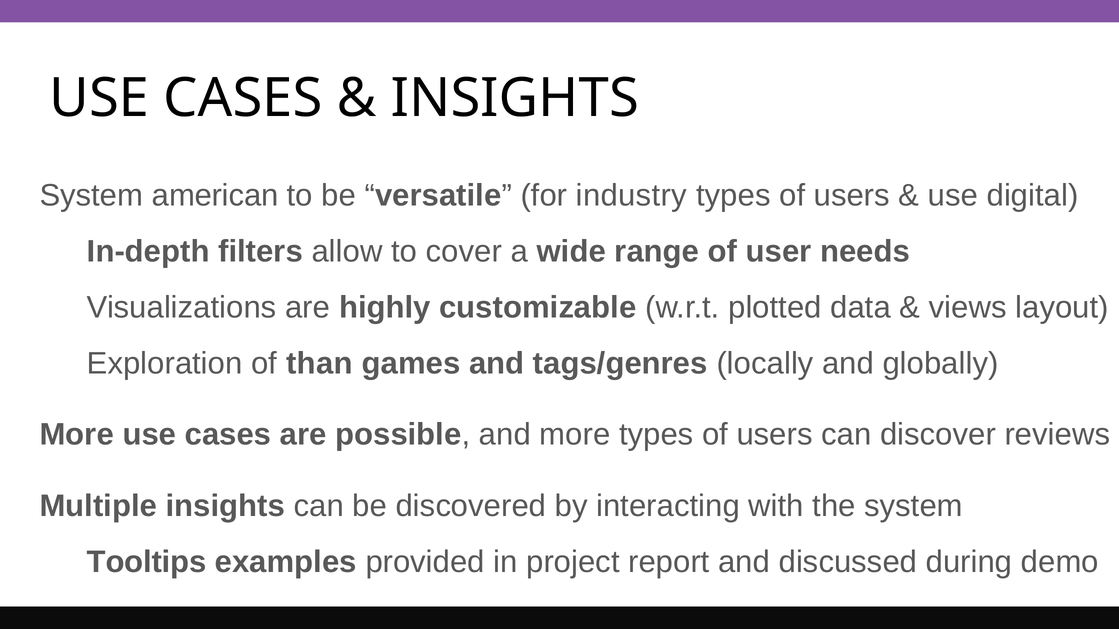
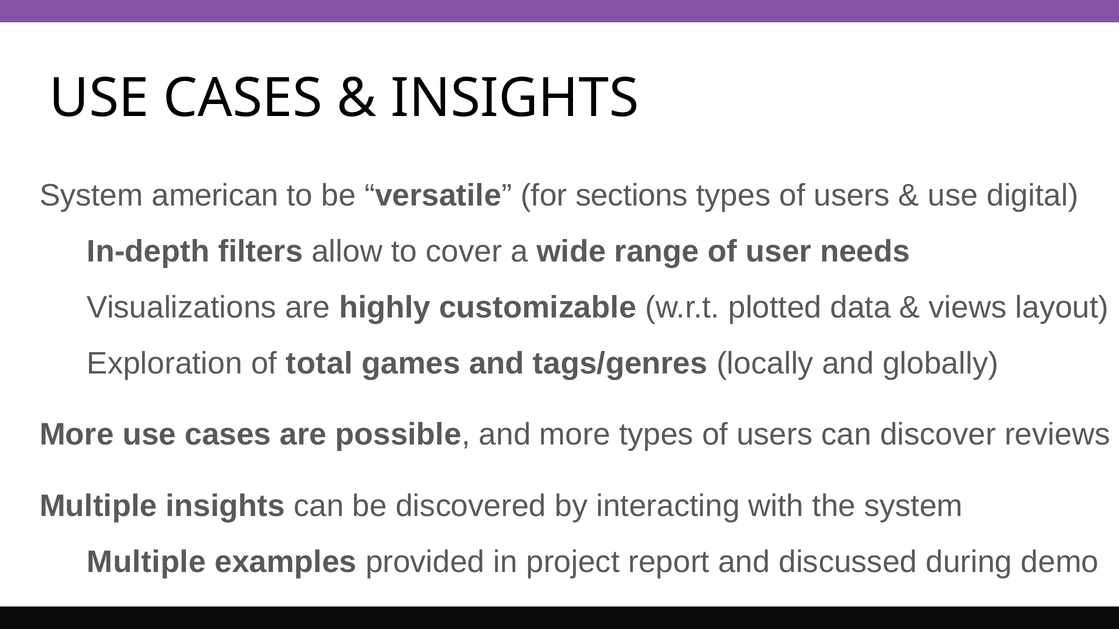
industry: industry -> sections (632, 196)
than: than -> total (319, 364)
Tooltips: Tooltips -> Multiple (146, 562)
